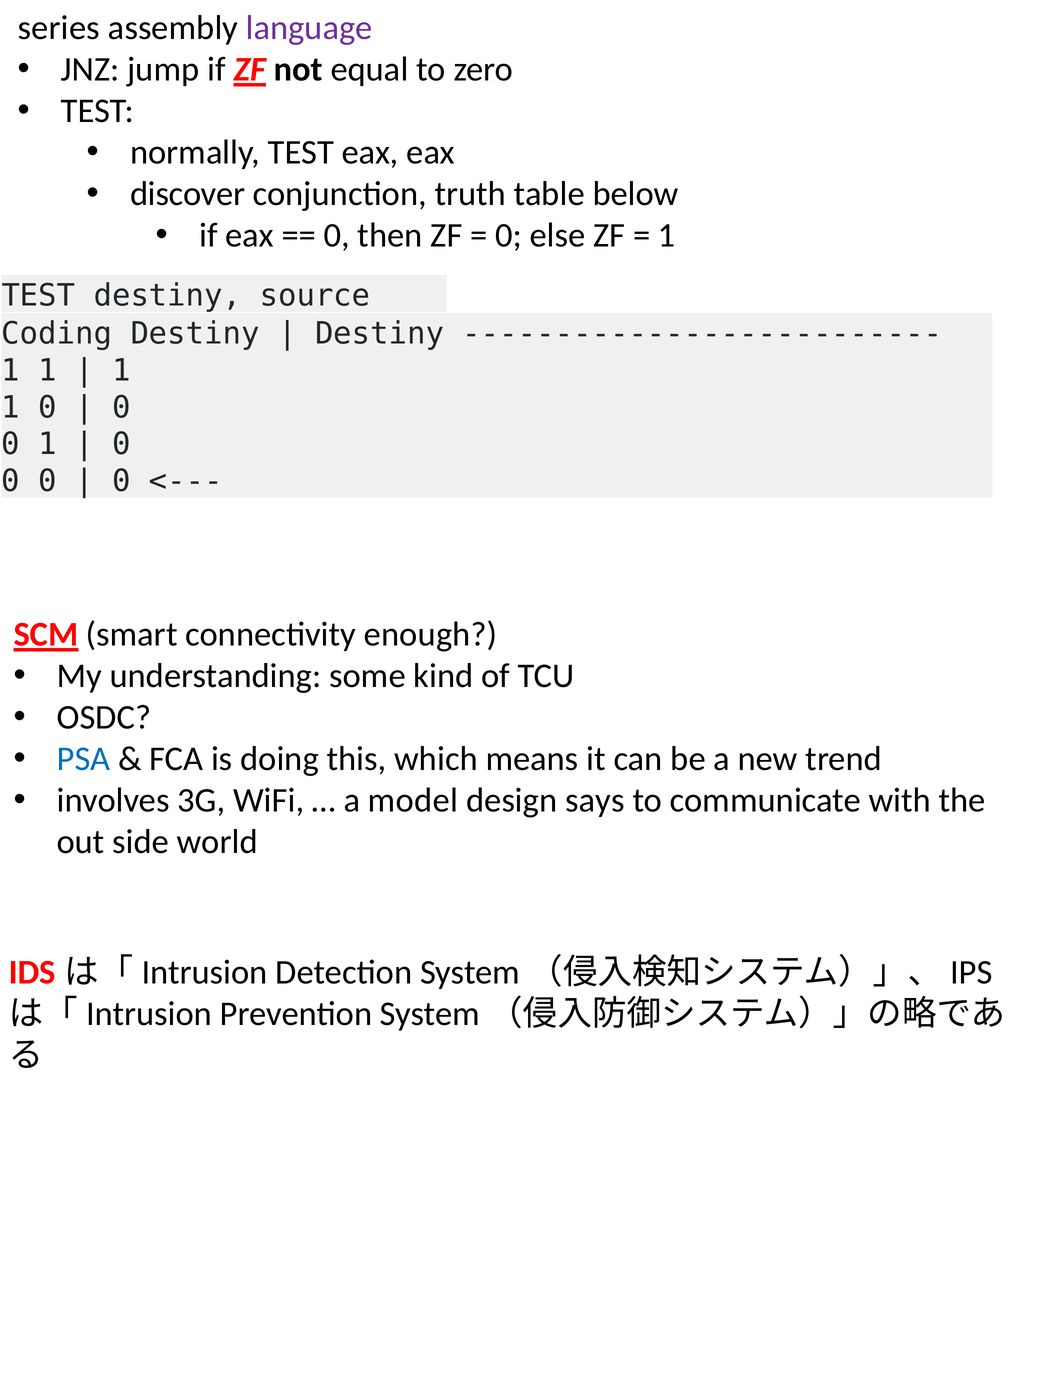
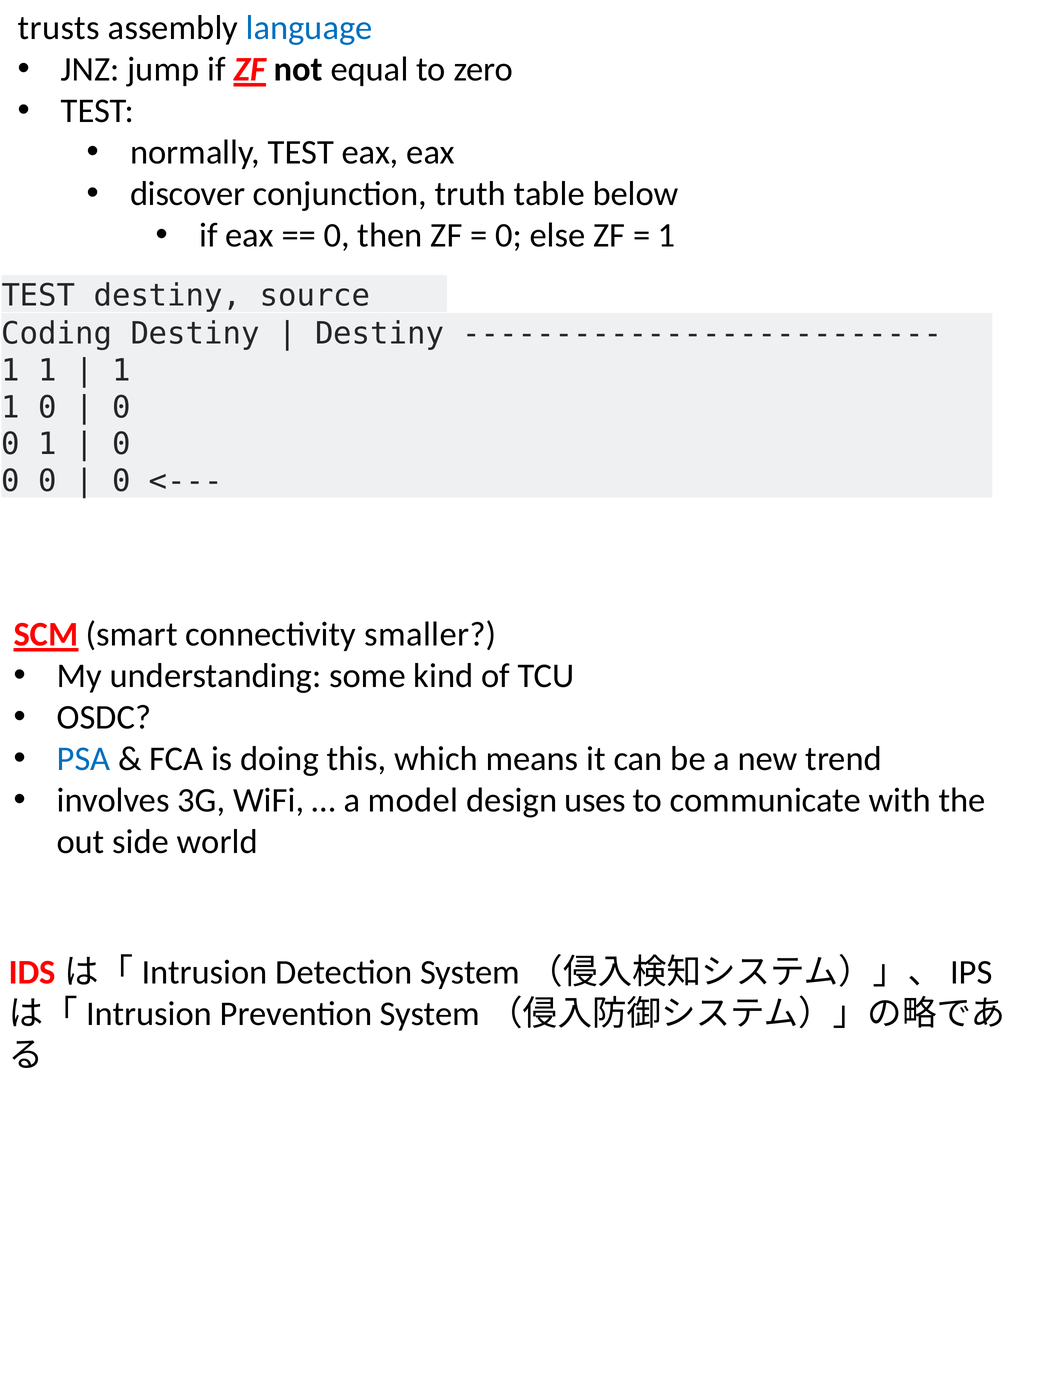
series: series -> trusts (59, 28)
language colour: purple -> blue (309, 28)
enough: enough -> smaller (430, 634)
says: says -> uses (595, 800)
